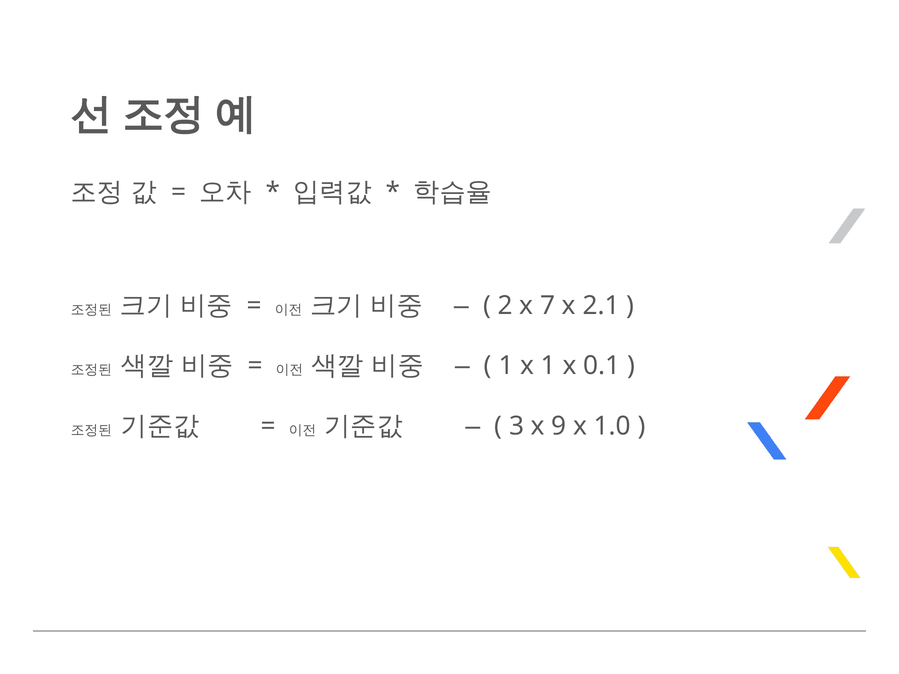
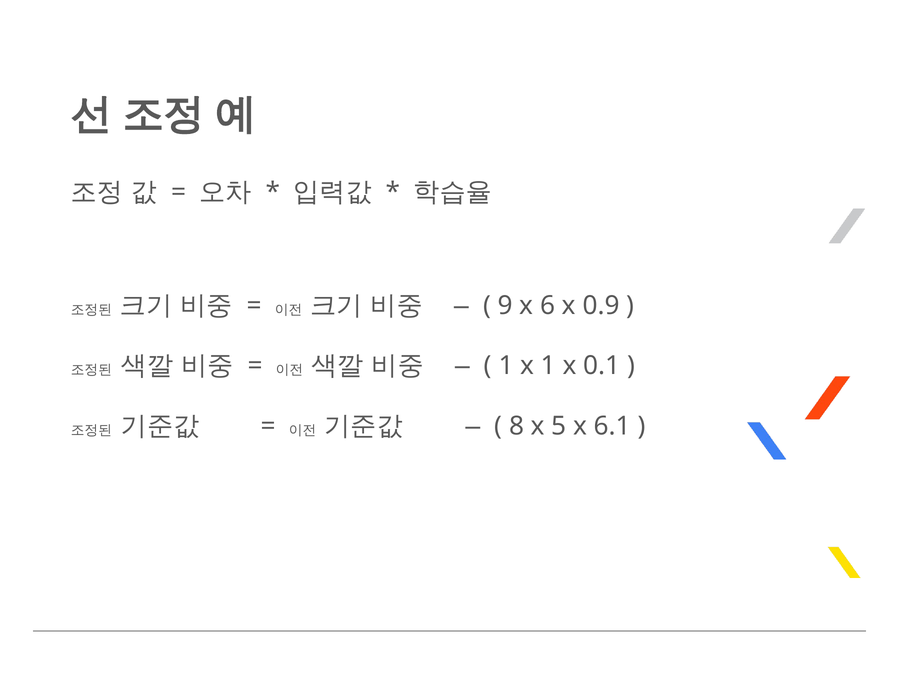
2: 2 -> 9 (505, 306)
7: 7 -> 6 (548, 306)
2.1: 2.1 -> 0.9 (601, 306)
3: 3 -> 8 (517, 426)
9: 9 -> 5 (559, 426)
1.0: 1.0 -> 6.1 (612, 426)
